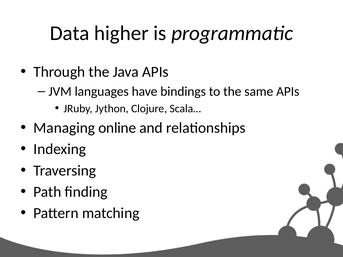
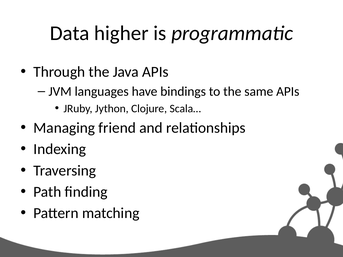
online: online -> friend (117, 128)
